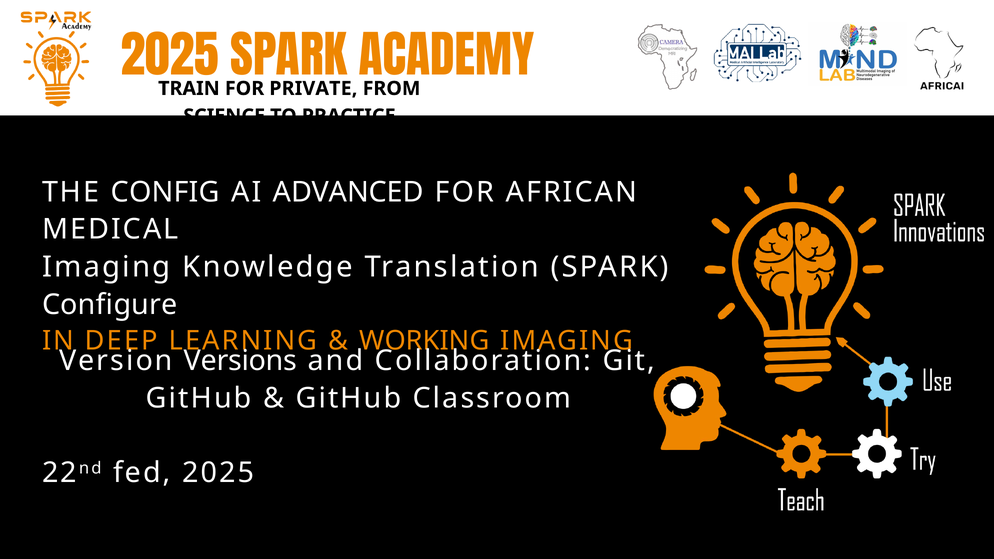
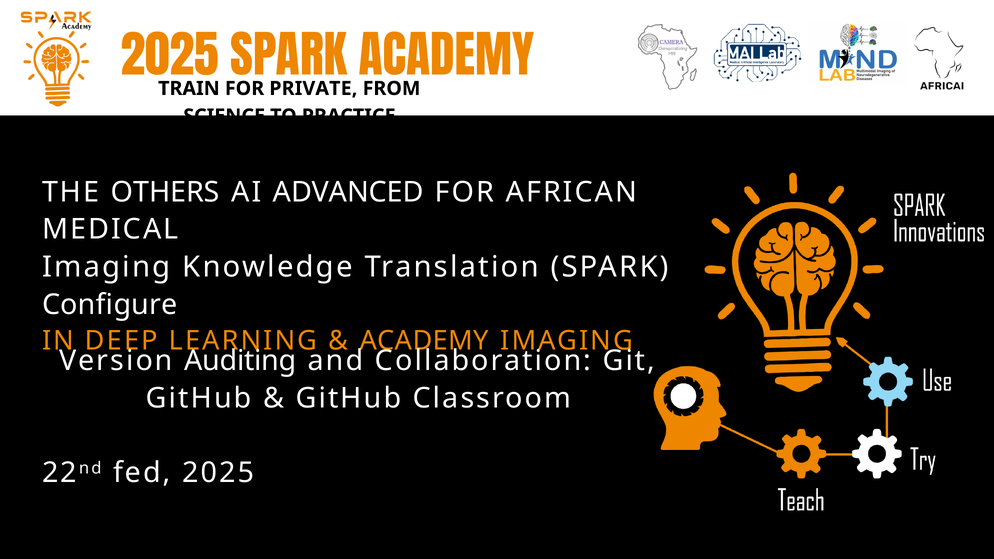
CONFIG: CONFIG -> OTHERS (165, 192)
WORKING: WORKING -> ACADEMY (424, 341)
Versions: Versions -> Auditing (240, 361)
